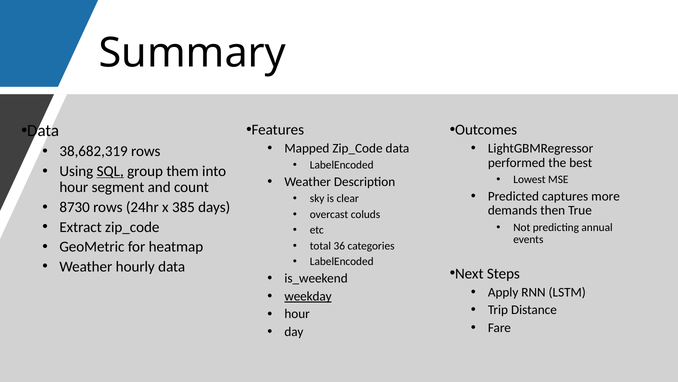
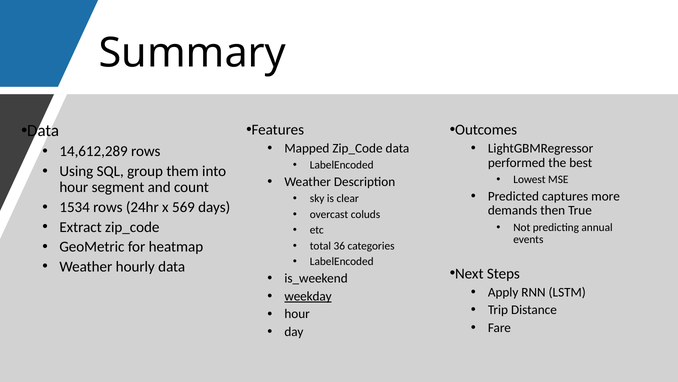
38,682,319: 38,682,319 -> 14,612,289 (94, 151)
SQL underline: present -> none (110, 171)
8730: 8730 -> 1534 (75, 207)
385: 385 -> 569 (183, 207)
